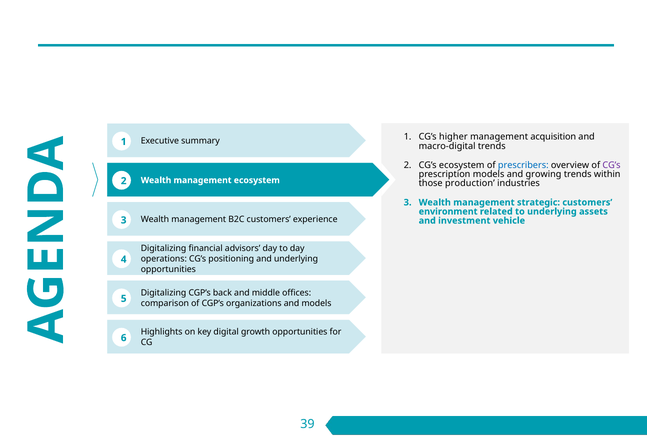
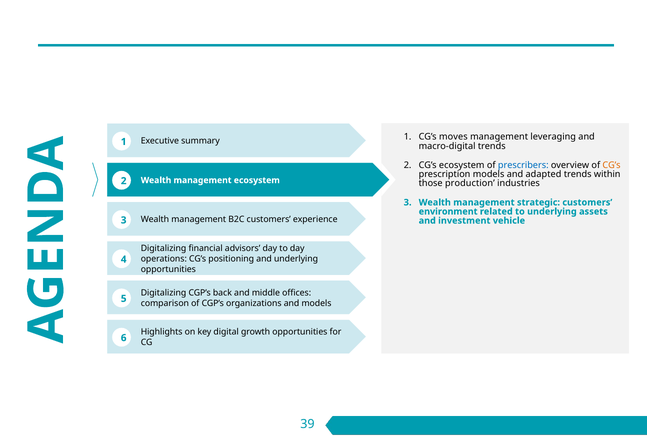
higher: higher -> moves (453, 137)
acquisition: acquisition -> leveraging (553, 137)
CG’s colour: purple -> orange (612, 165)
growing: growing -> adapted (543, 174)
